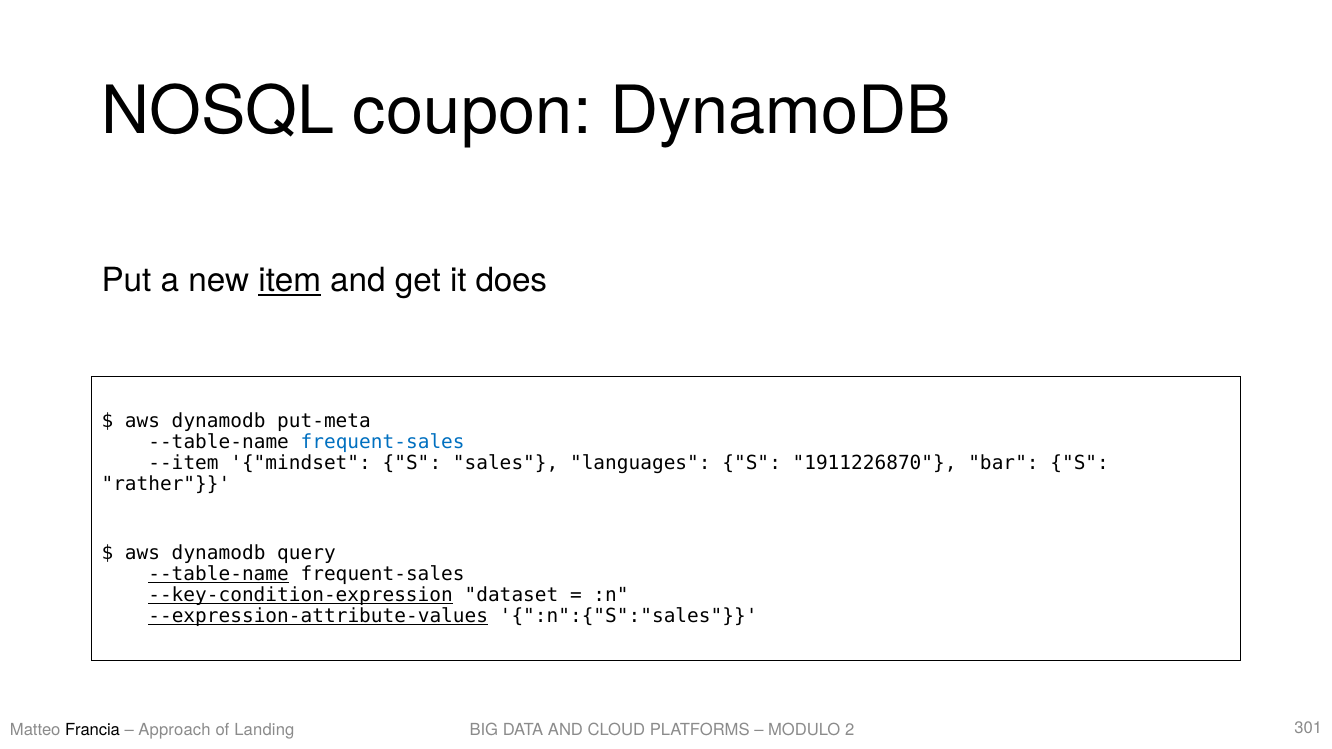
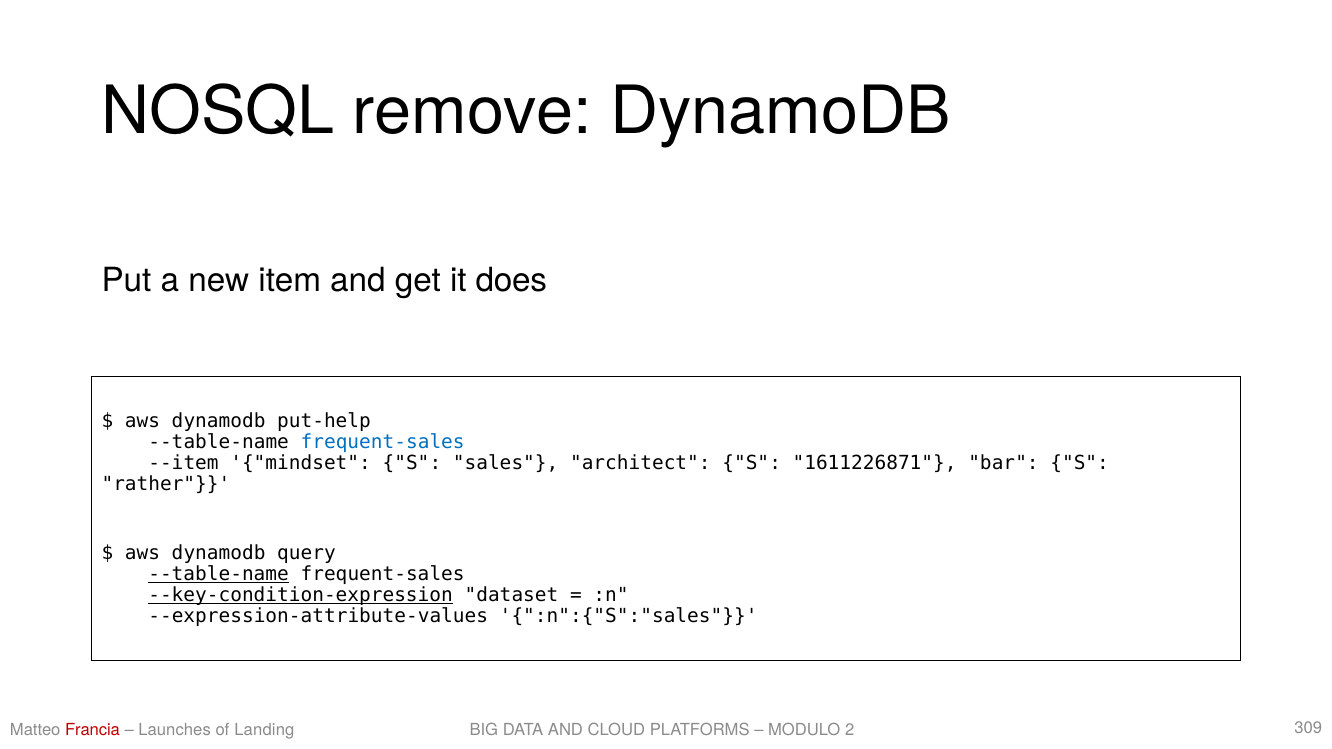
coupon: coupon -> remove (473, 112)
item underline: present -> none (290, 281)
put-meta: put-meta -> put-help (324, 421)
languages: languages -> architect (640, 463)
1911226870: 1911226870 -> 1611226871 (875, 463)
--expression-attribute-values underline: present -> none (318, 617)
Francia colour: black -> red (93, 730)
Approach: Approach -> Launches (175, 730)
301: 301 -> 309 (1308, 729)
